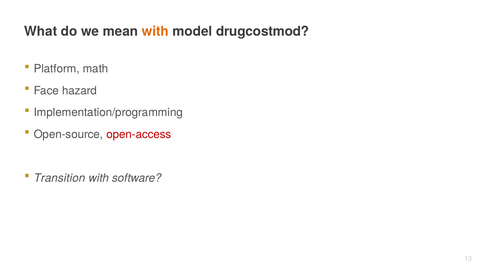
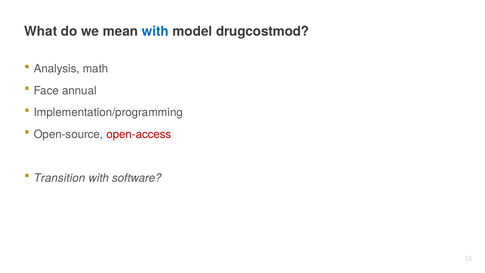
with colour: orange -> blue (155, 31)
Platform: Platform -> Analysis (57, 69)
hazard: hazard -> annual (79, 91)
